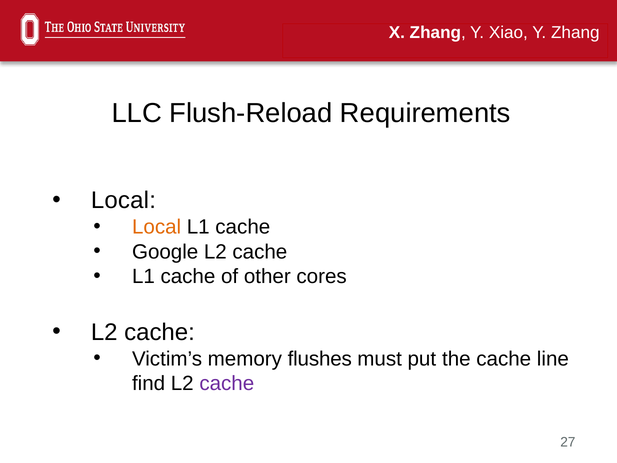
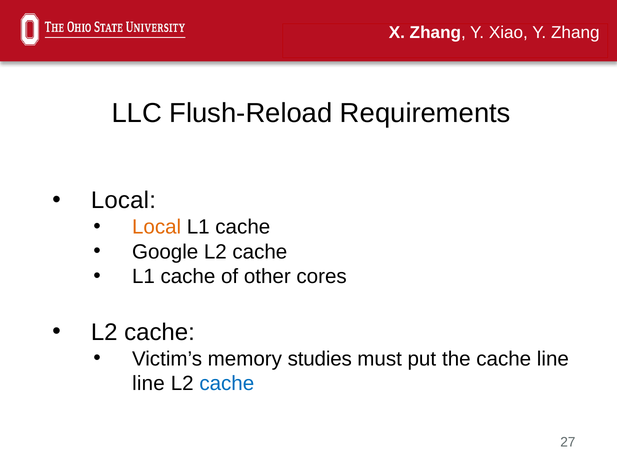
flushes: flushes -> studies (320, 359)
find: find -> line (148, 383)
cache colour: purple -> blue (227, 383)
